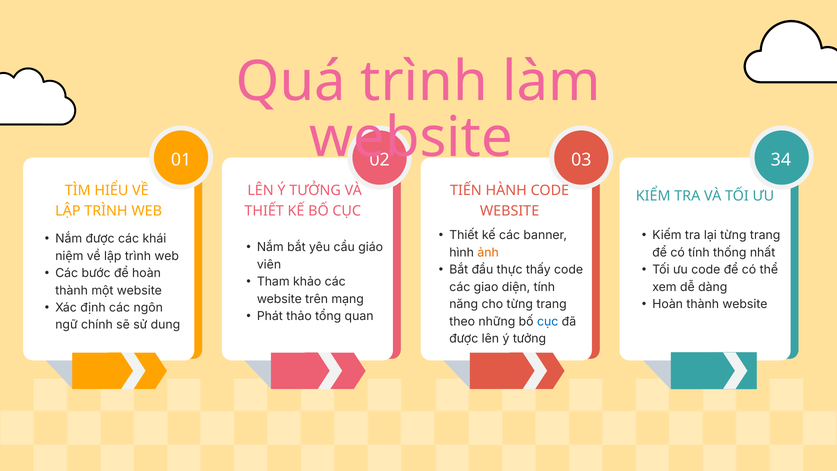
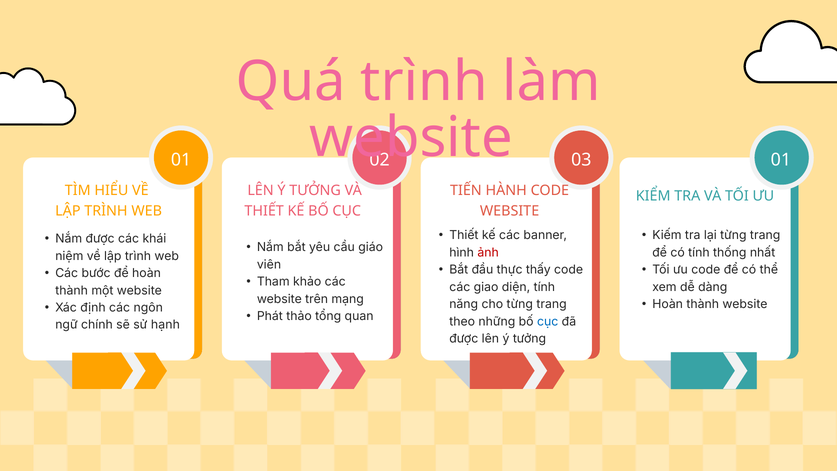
03 34: 34 -> 01 (781, 160)
ảnh colour: orange -> red (488, 252)
dung: dung -> hạnh (165, 325)
